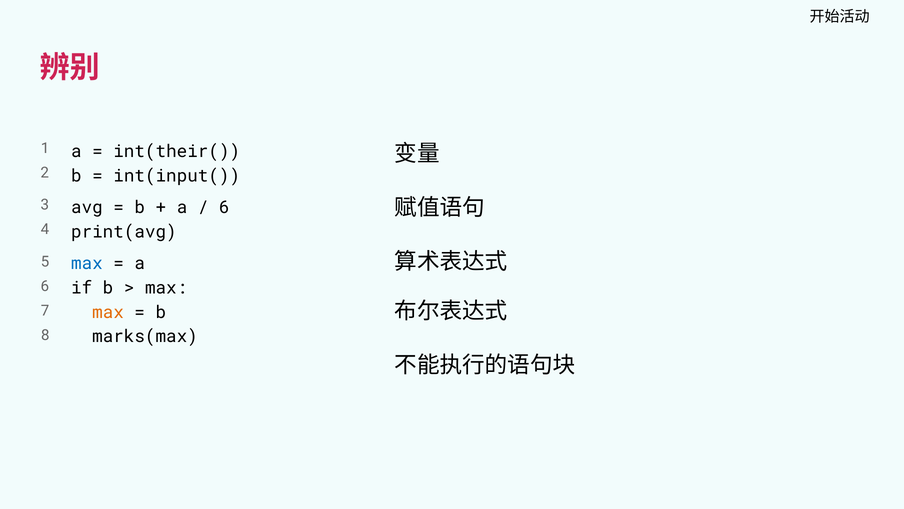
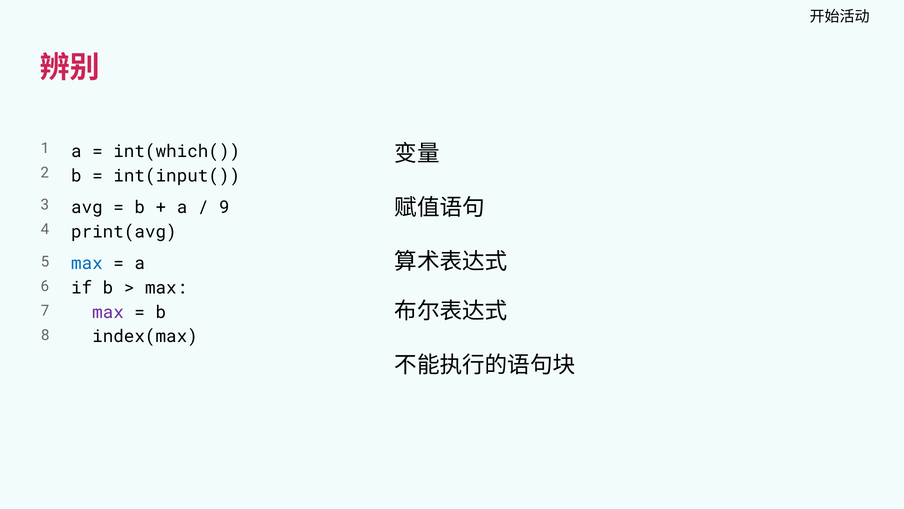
int(their(: int(their( -> int(which( (177, 151)
6: 6 -> 9 (224, 207)
max colour: orange -> purple (108, 312)
marks(max: marks(max -> index(max (145, 336)
